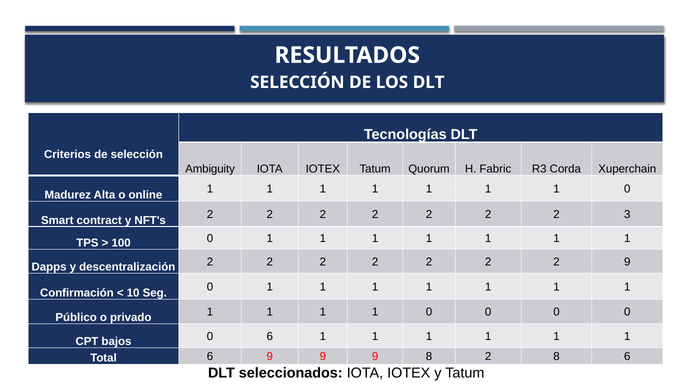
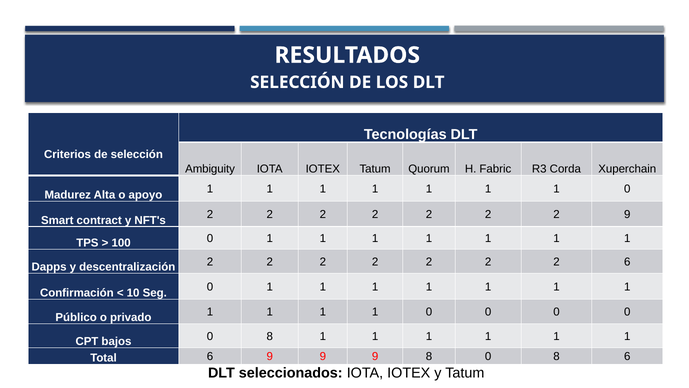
online: online -> apoyo (145, 195)
2 3: 3 -> 9 (627, 214)
2 9: 9 -> 6 (627, 262)
bajos 0 6: 6 -> 8 (270, 336)
8 2: 2 -> 0 (488, 356)
